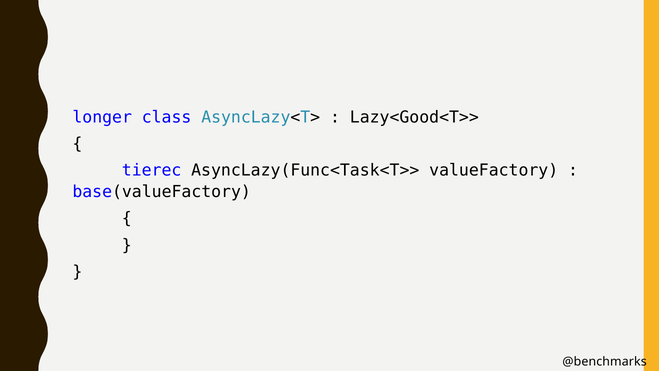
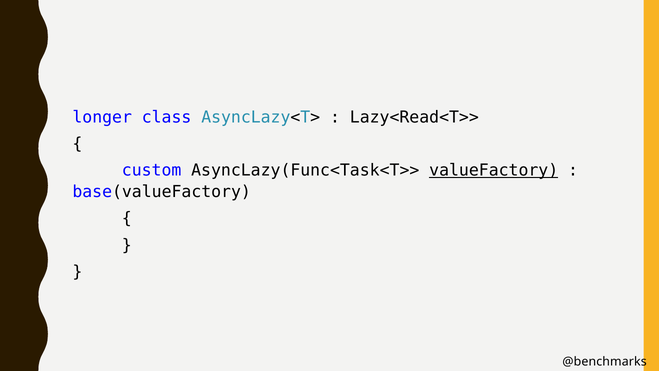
Lazy<Good<T>>: Lazy<Good<T>> -> Lazy<Read<T>> (414, 117)
tierec: tierec -> custom (152, 170)
valueFactory underline: none -> present (494, 170)
